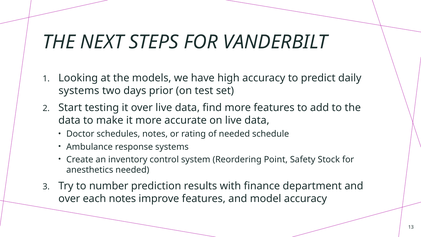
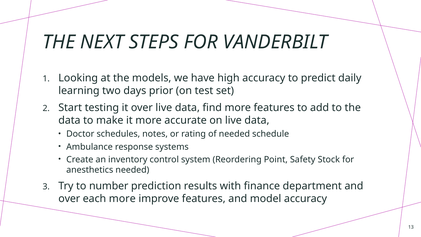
systems: systems -> learning (79, 91)
each notes: notes -> more (122, 199)
